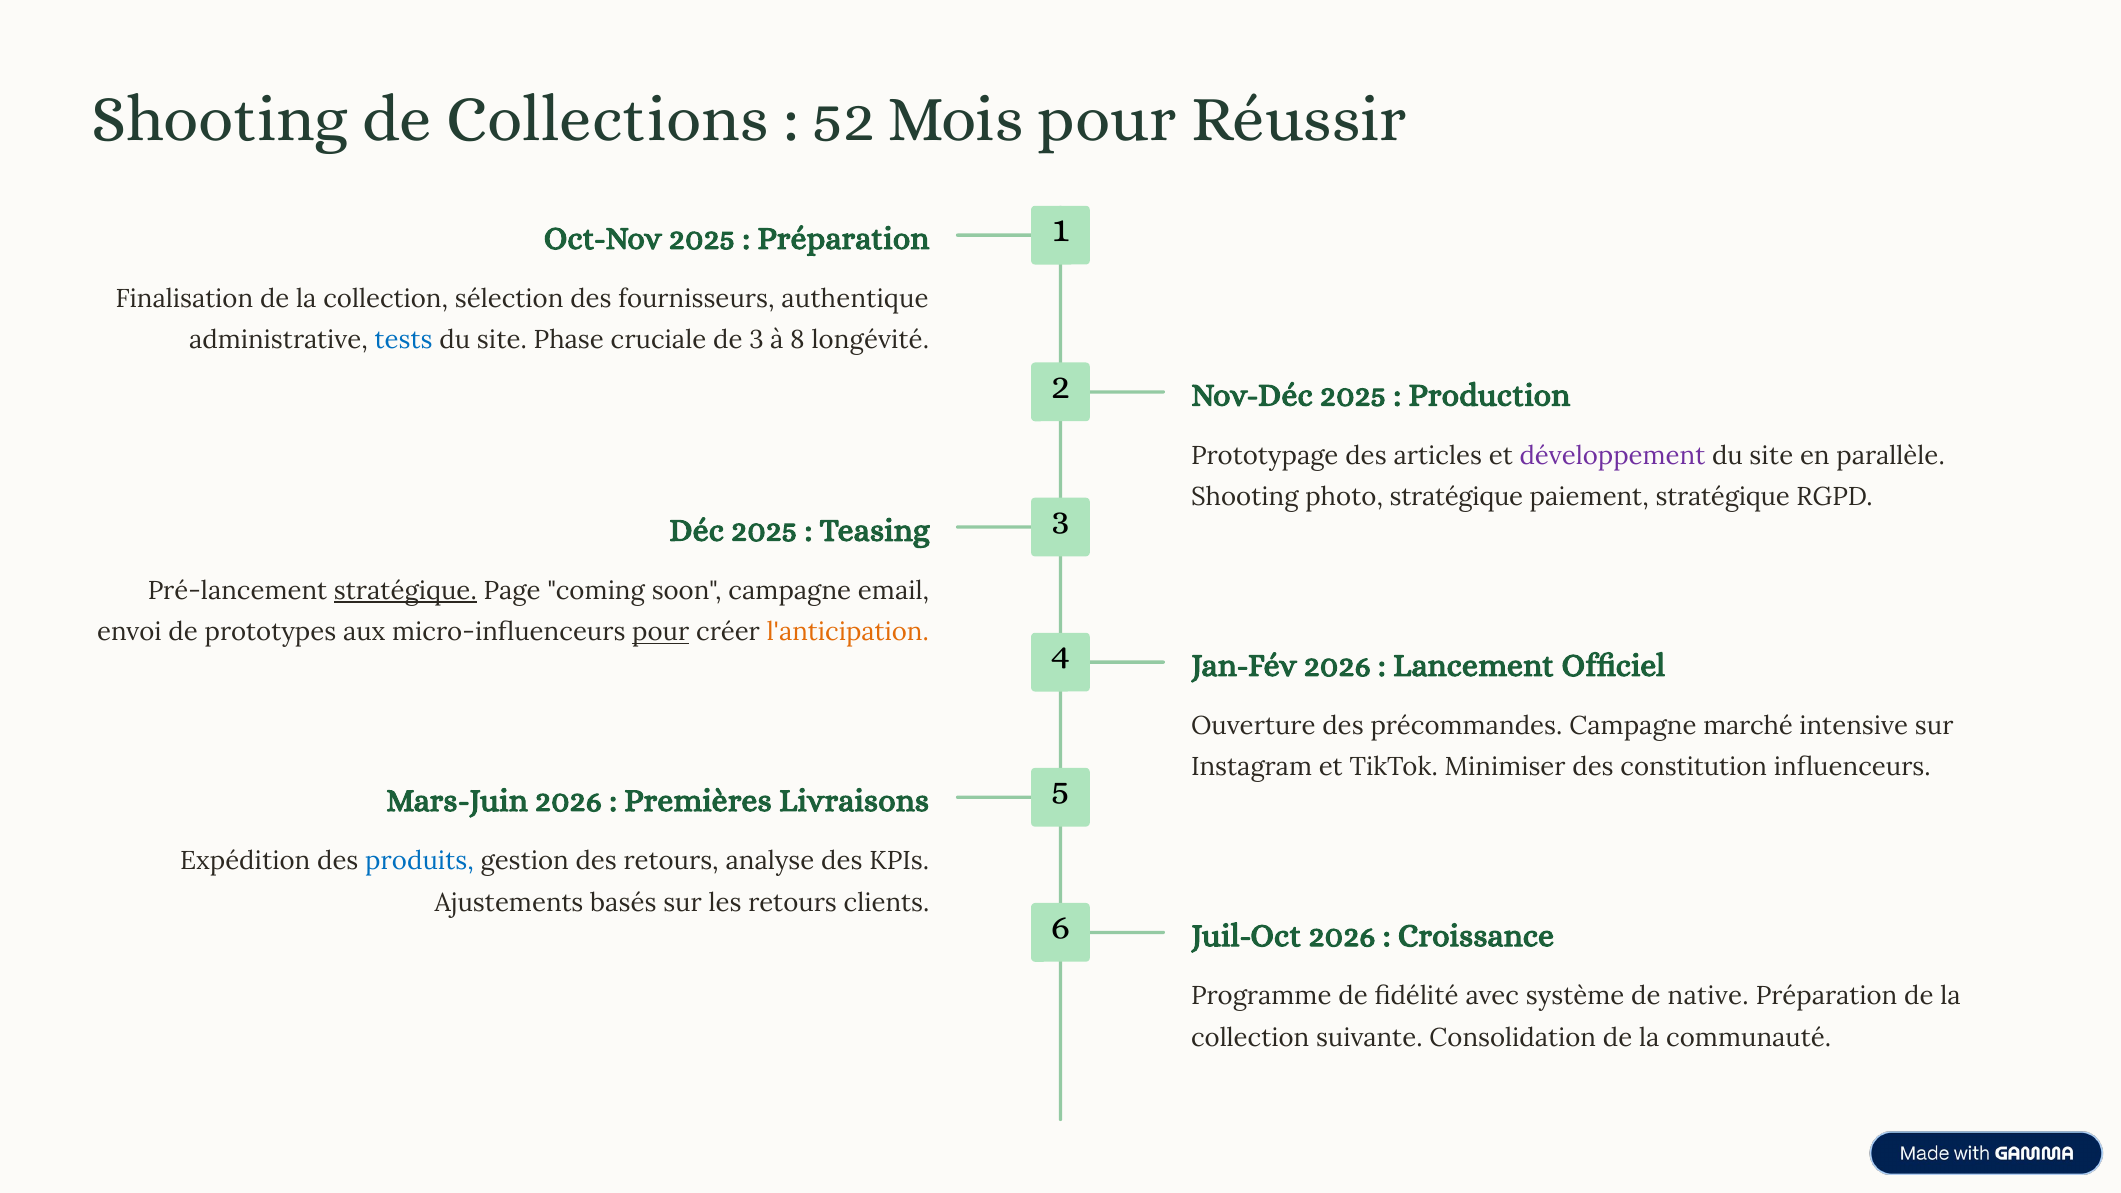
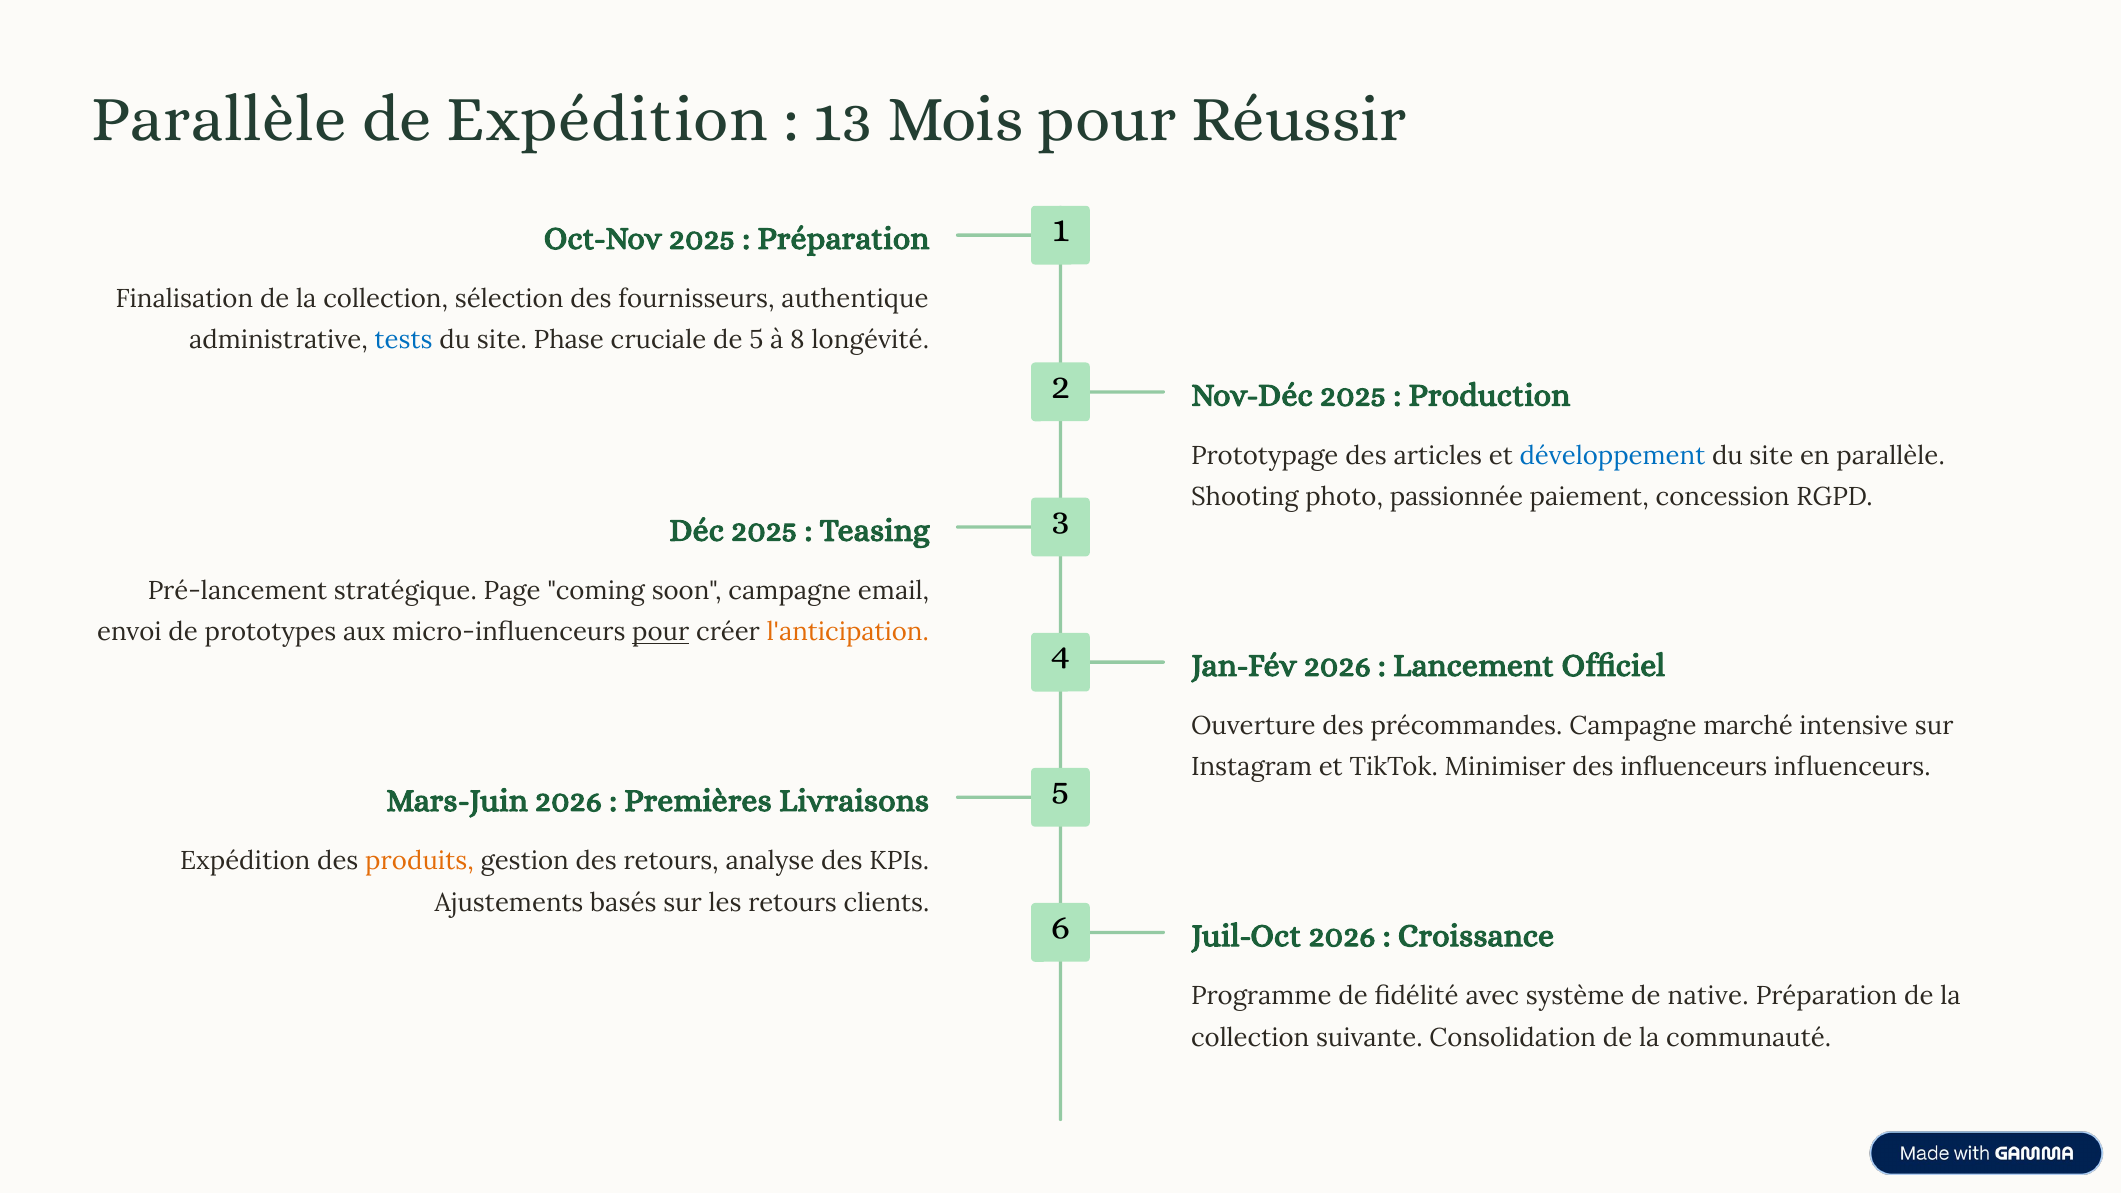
Shooting: Shooting -> Parallèle (219, 119)
de Collections: Collections -> Expédition (607, 119)
52: 52 -> 13 (843, 119)
de 3: 3 -> 5 (756, 340)
développement colour: purple -> blue (1612, 456)
photo stratégique: stratégique -> passionnée (1456, 497)
paiement stratégique: stratégique -> concession (1723, 497)
stratégique underline: present -> none (405, 591)
des constitution: constitution -> influenceurs (1694, 767)
produits colour: blue -> orange (420, 861)
